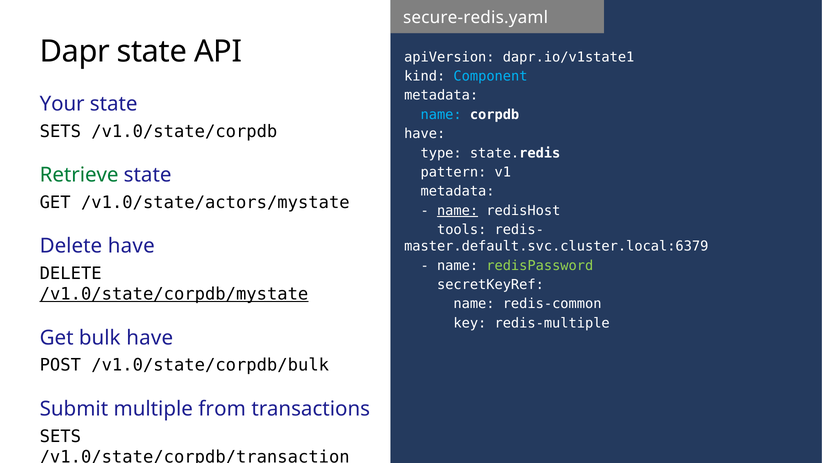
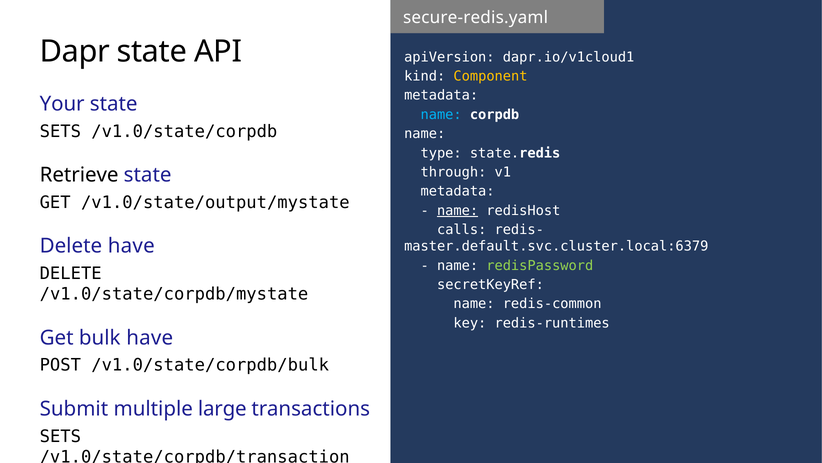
dapr.io/v1state1: dapr.io/v1state1 -> dapr.io/v1cloud1 (569, 57)
Component colour: light blue -> yellow (490, 76)
have: have -> name (425, 134)
pattern: pattern -> through (453, 172)
Retrieve colour: green -> black (79, 175)
/v1.0/state/actors/mystate: /v1.0/state/actors/mystate -> /v1.0/state/output/mystate (215, 202)
tools: tools -> calls (462, 230)
/v1.0/state/corpdb/mystate underline: present -> none (174, 294)
redis-multiple: redis-multiple -> redis-runtimes (552, 323)
from: from -> large (222, 408)
